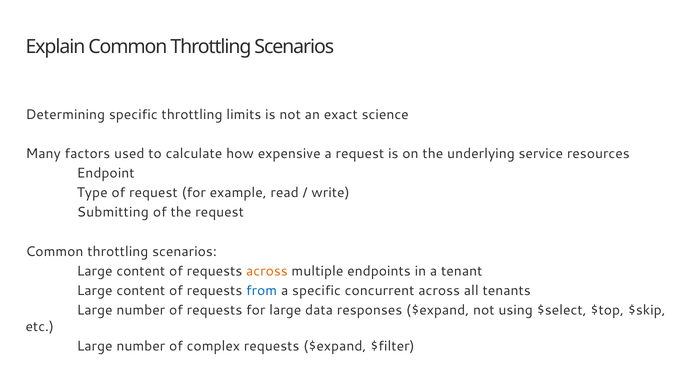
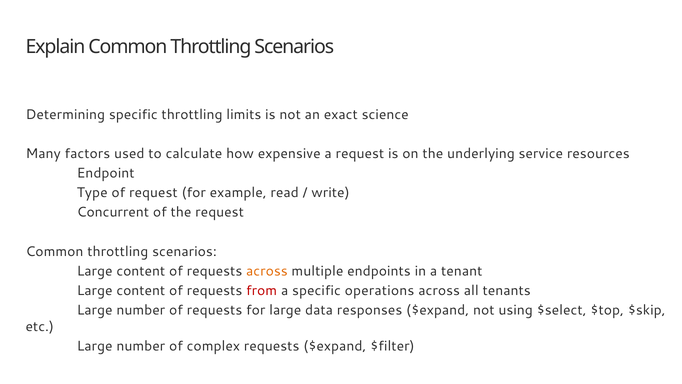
Submitting: Submitting -> Concurrent (113, 212)
from colour: blue -> red (262, 290)
concurrent: concurrent -> operations (380, 290)
